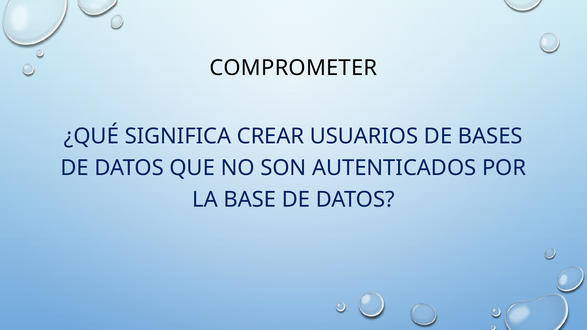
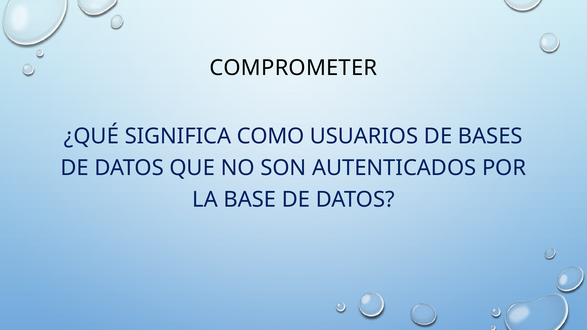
CREAR: CREAR -> COMO (271, 136)
